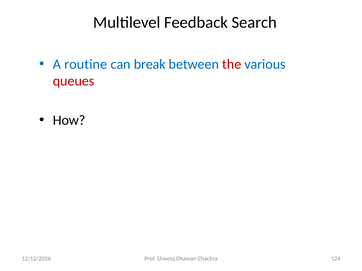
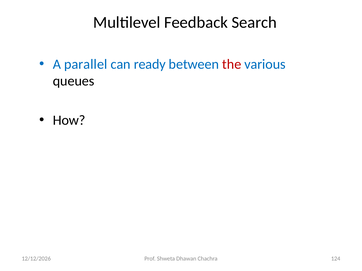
routine: routine -> parallel (86, 64)
break: break -> ready (150, 64)
queues colour: red -> black (74, 81)
